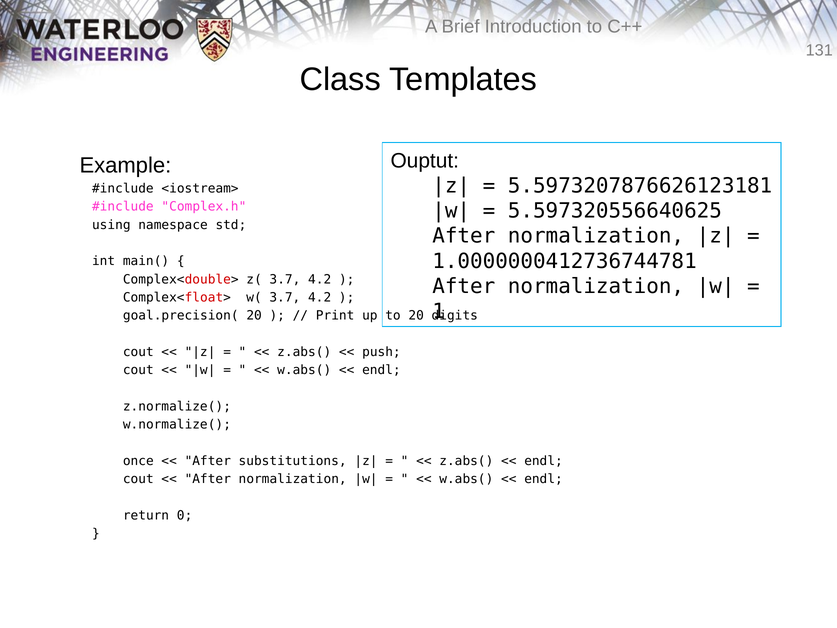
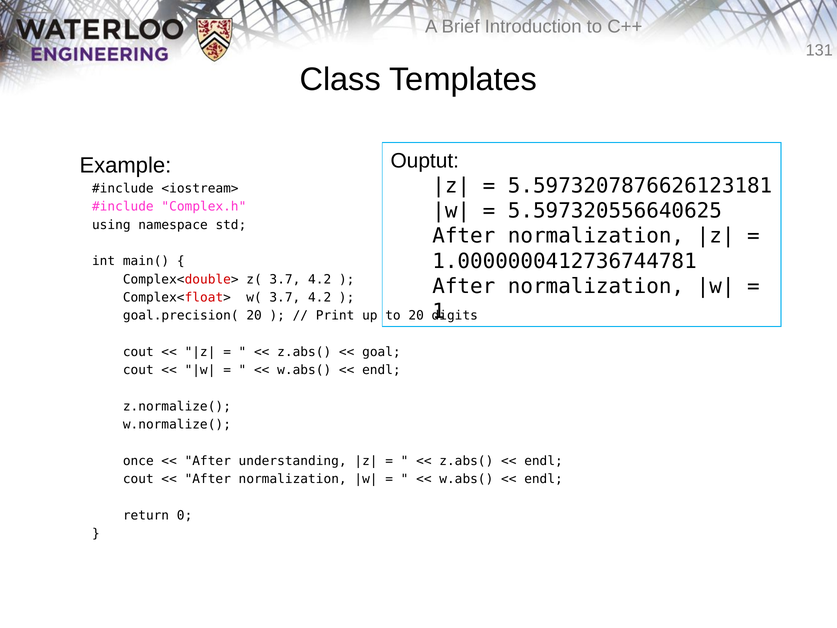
push: push -> goal (381, 352)
substitutions: substitutions -> understanding (293, 461)
